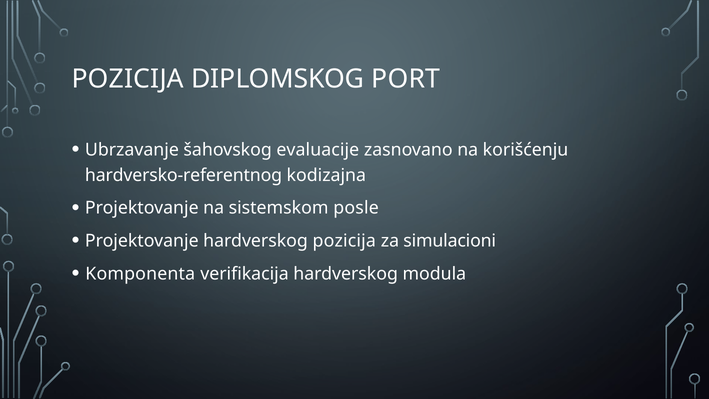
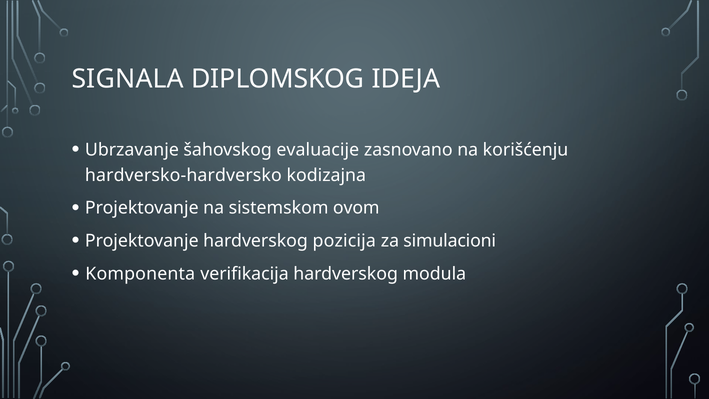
POZICIJA: POZICIJA -> SIGNALA (128, 79)
PORT: PORT -> IDEJA (406, 79)
hardversko-referentnog: hardversko-referentnog -> hardversko-hardversko (183, 175)
posle: posle -> ovom (356, 208)
